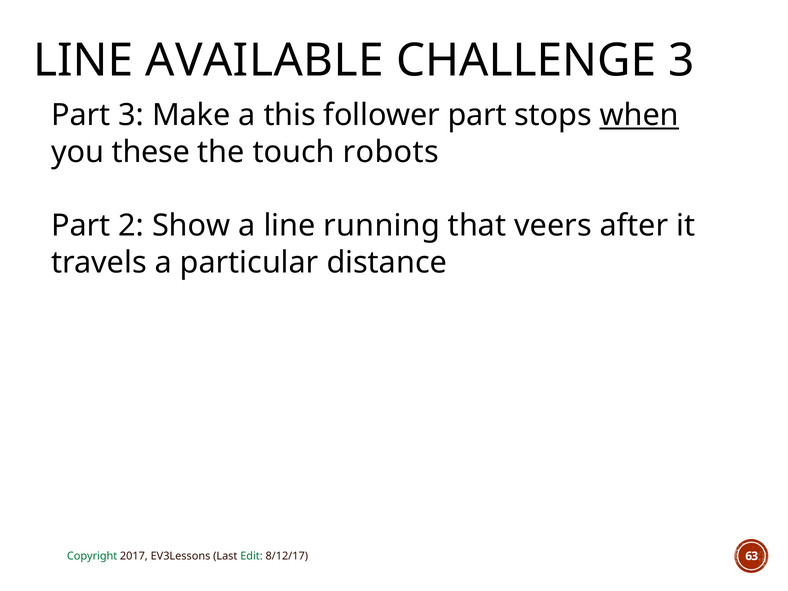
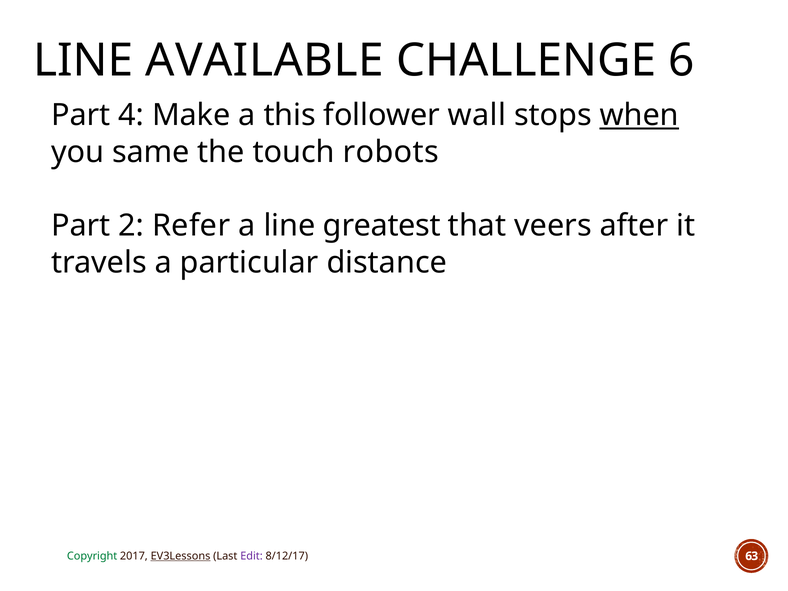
CHALLENGE 3: 3 -> 6 (682, 60)
Part 3: 3 -> 4 (131, 115)
follower part: part -> wall (477, 115)
these: these -> same (151, 152)
Show: Show -> Refer (191, 226)
running: running -> greatest (382, 226)
EV3Lessons underline: none -> present (181, 556)
Edit colour: green -> purple (252, 556)
